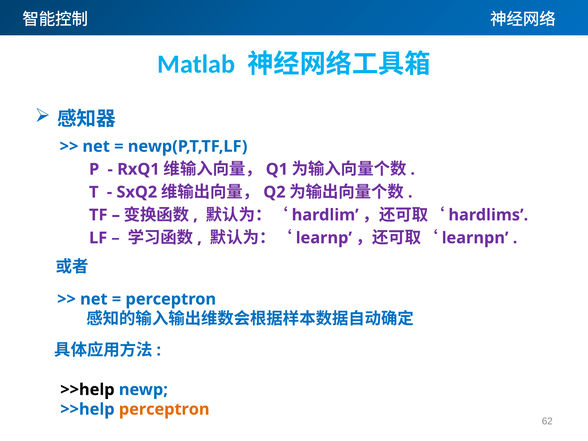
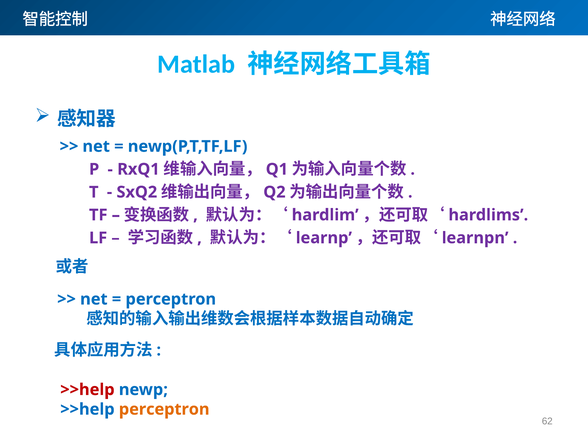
>>help colour: black -> red (87, 390)
